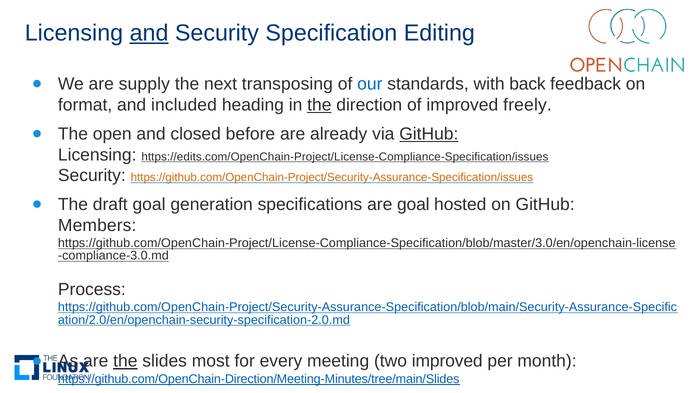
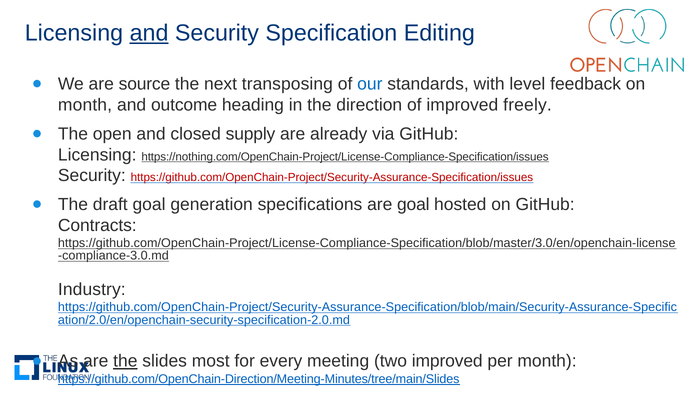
supply: supply -> source (144, 84)
back: back -> level (527, 84)
format: format -> month (85, 105)
included: included -> outcome (184, 105)
the underline: present -> none (319, 105)
before: before -> supply (251, 134)
GitHub underline: present -> none (429, 134)
https://edits.com/OpenChain-Project/License-Compliance-Specification/issues: https://edits.com/OpenChain-Project/License-Compliance-Specification/issues -> https://nothing.com/OpenChain-Project/License-Compliance-Specification/issues (345, 157)
https://github.com/OpenChain-Project/Security-Assurance-Specification/issues colour: orange -> red (332, 177)
Members: Members -> Contracts (97, 225)
Process: Process -> Industry (92, 289)
